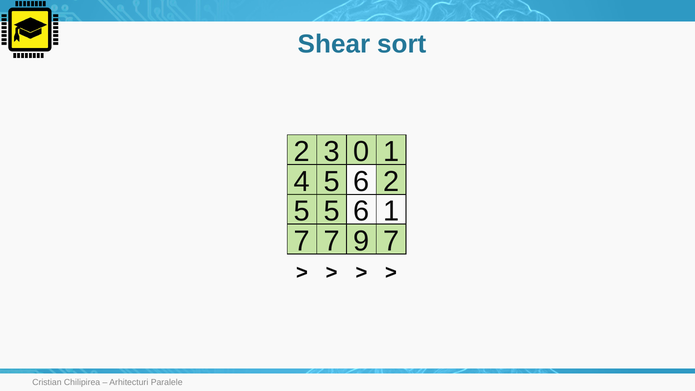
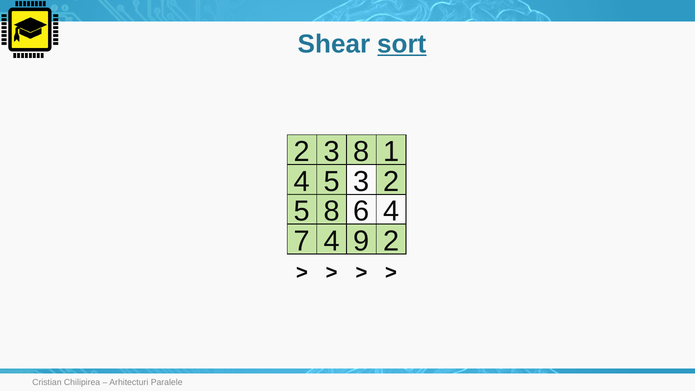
sort underline: none -> present (402, 44)
3 0: 0 -> 8 (361, 152)
6: 6 -> 3 (361, 182)
5 5: 5 -> 8 (332, 211)
6 1: 1 -> 4 (391, 211)
7 7: 7 -> 4 (332, 241)
9 7: 7 -> 2 (391, 241)
